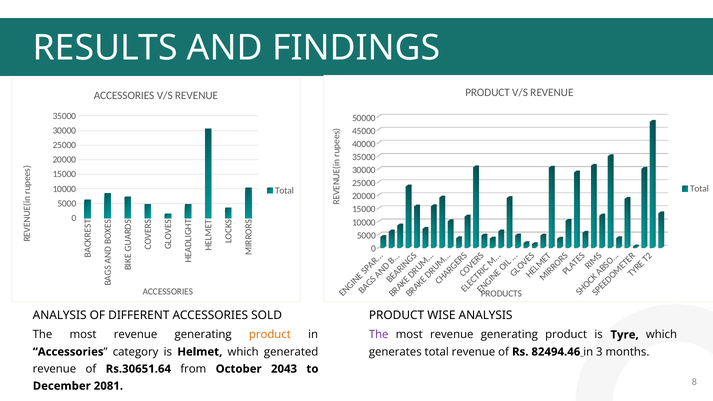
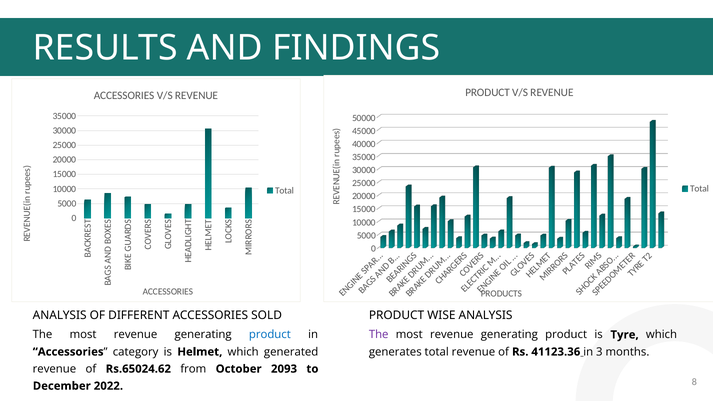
product colour: orange -> blue (270, 335)
82494.46: 82494.46 -> 41123.36 (556, 352)
Rs.30651.64: Rs.30651.64 -> Rs.65024.62 (138, 369)
2043: 2043 -> 2093 (284, 369)
2081: 2081 -> 2022 (108, 386)
